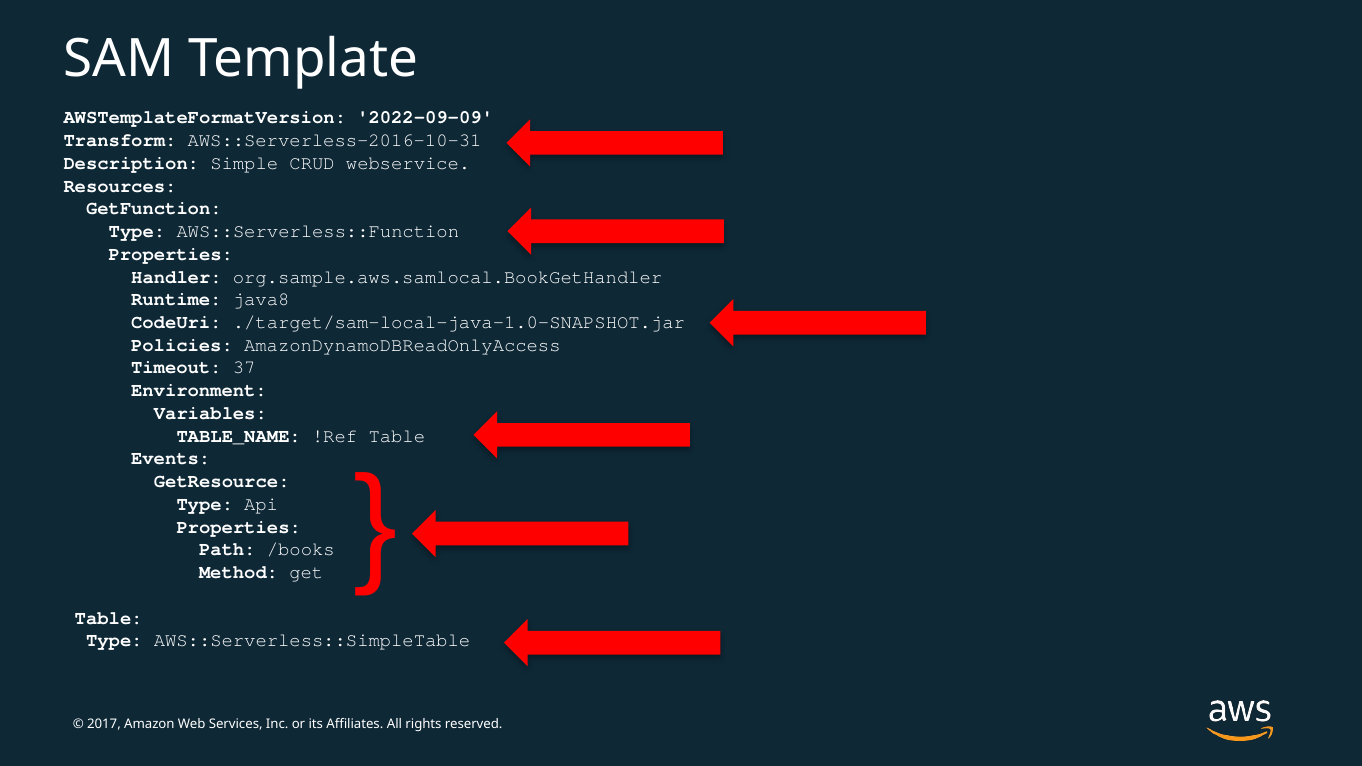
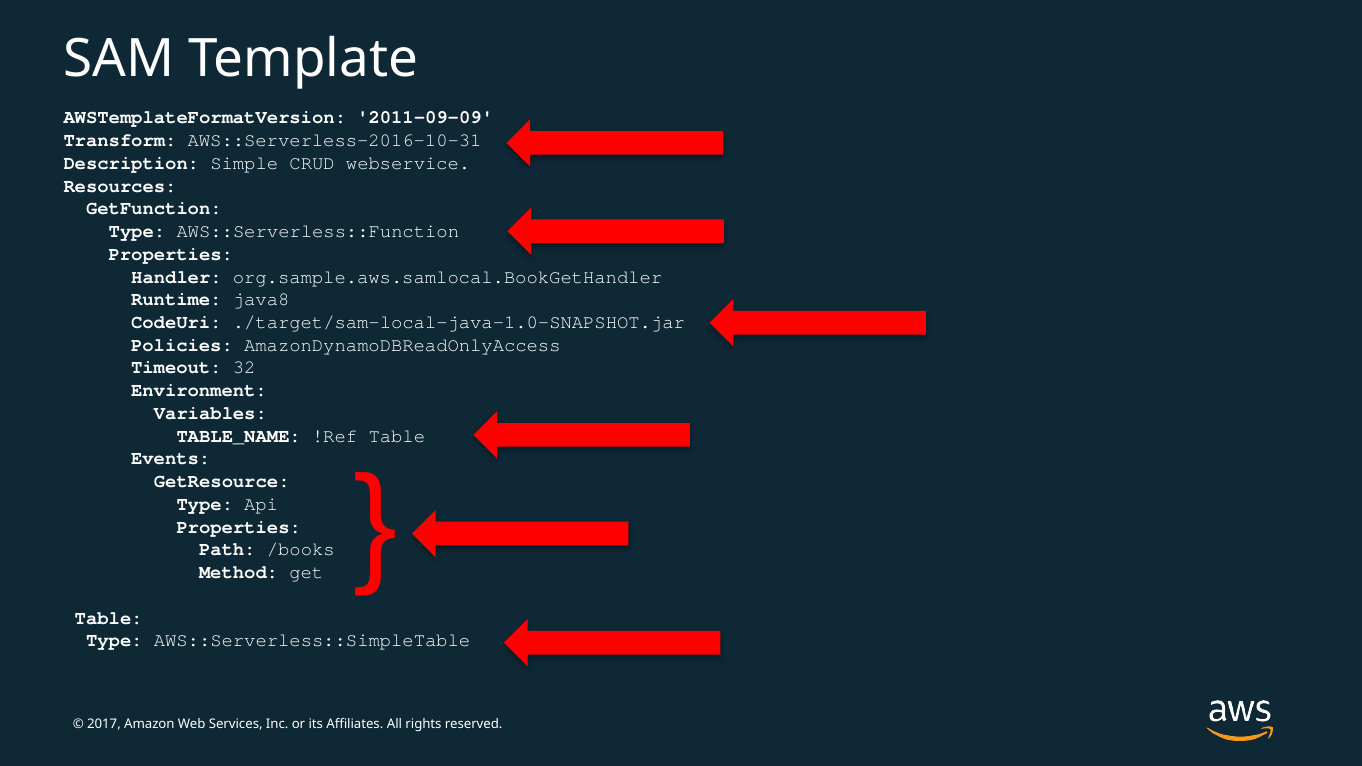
2022-09-09: 2022-09-09 -> 2011-09-09 (425, 118)
37: 37 -> 32 (244, 368)
